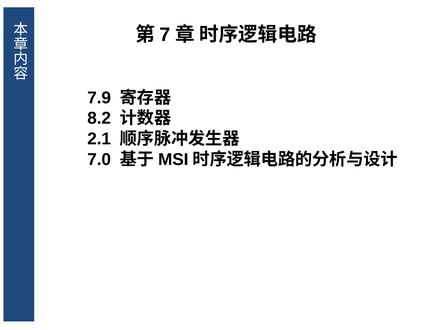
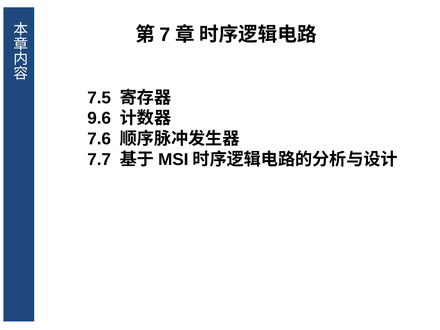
7.9: 7.9 -> 7.5 (99, 98)
8.2: 8.2 -> 9.6 (99, 118)
2.1: 2.1 -> 7.6 (99, 139)
7.0: 7.0 -> 7.7 (99, 159)
